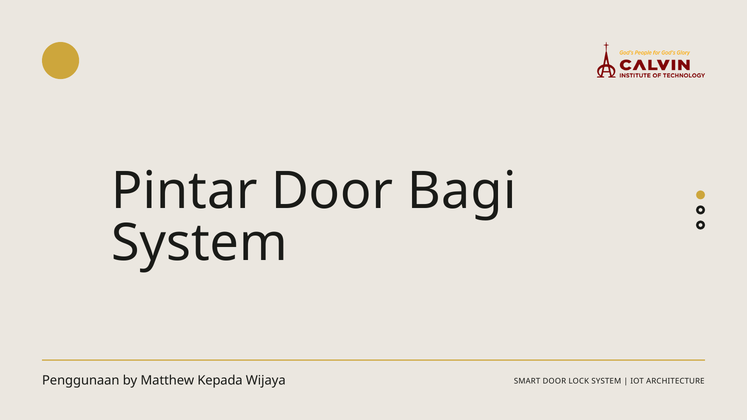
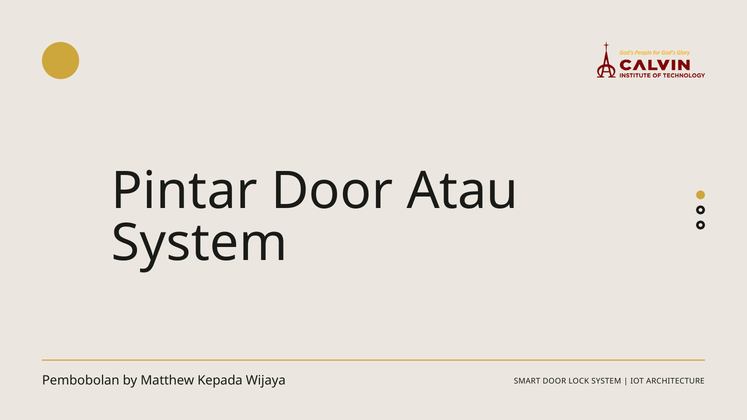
Bagi: Bagi -> Atau (462, 191)
Penggunaan: Penggunaan -> Pembobolan (81, 381)
